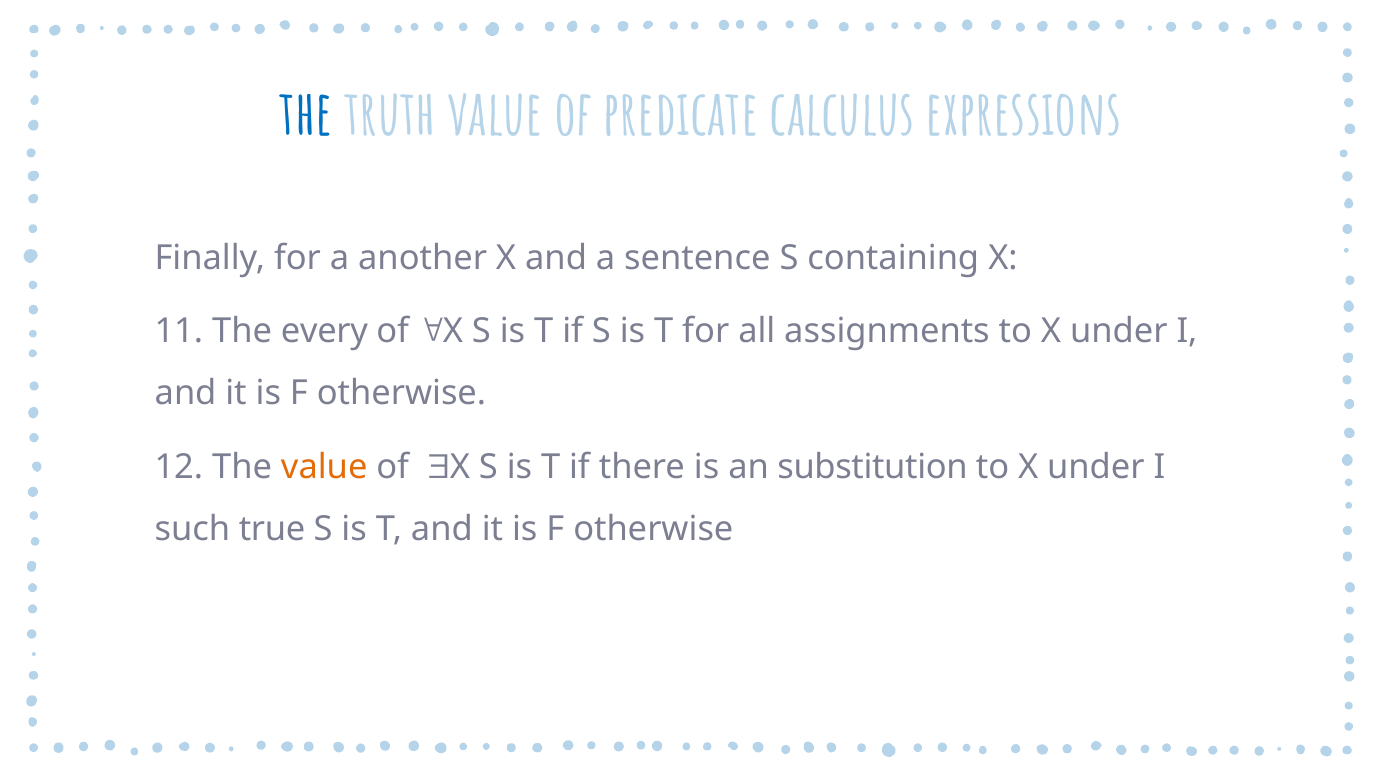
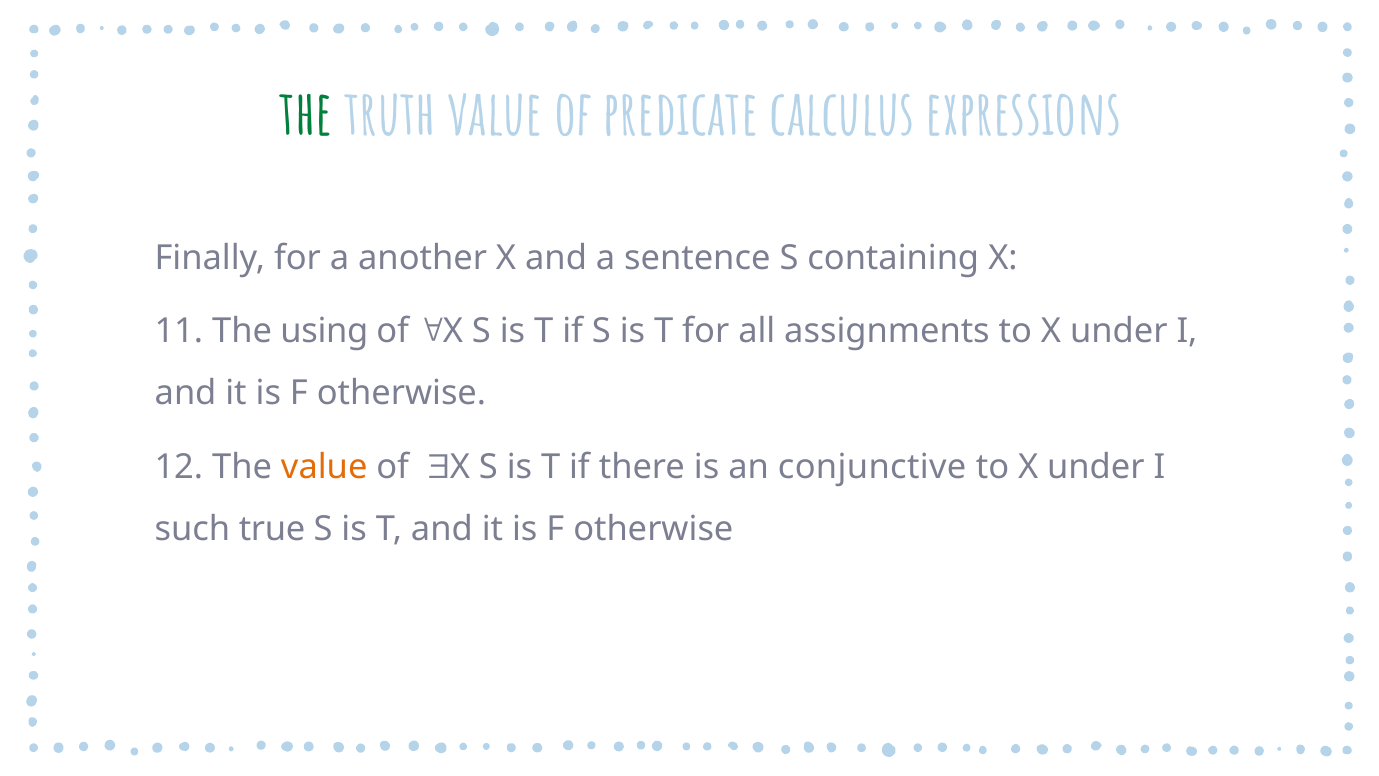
the colour: blue -> green (306, 116)
every: every -> using (324, 331)
substitution: substitution -> conjunctive (872, 467)
